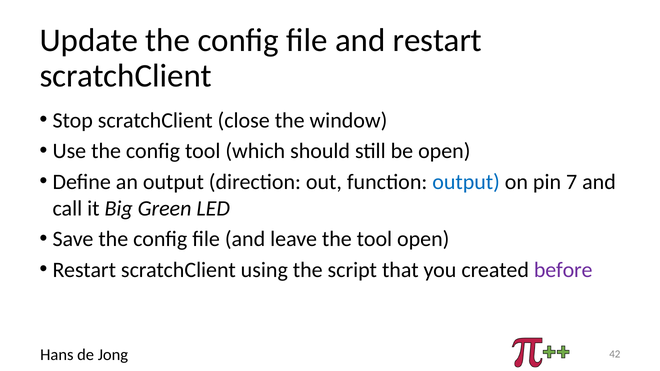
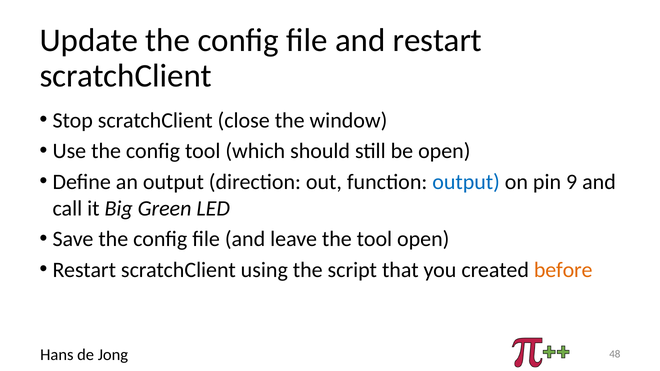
7: 7 -> 9 (572, 182)
before colour: purple -> orange (563, 270)
42: 42 -> 48 (615, 355)
